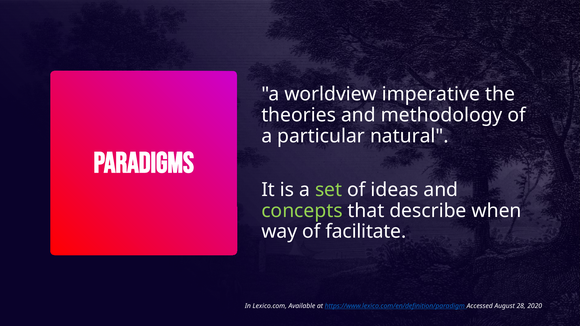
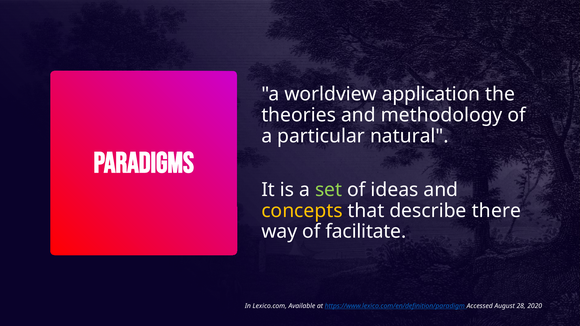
imperative: imperative -> application (431, 94)
concepts colour: light green -> yellow (302, 211)
when: when -> there (496, 211)
